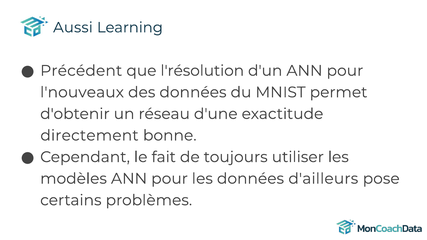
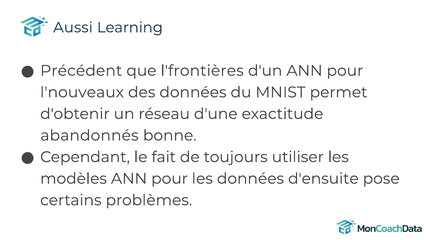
l'résolution: l'résolution -> l'frontières (202, 71)
directement: directement -> abandonnés (89, 136)
d'ailleurs: d'ailleurs -> d'ensuite (323, 179)
